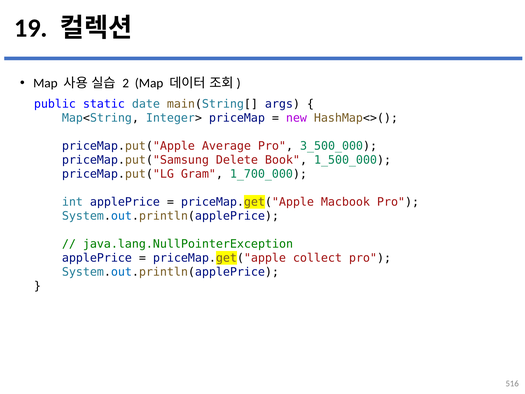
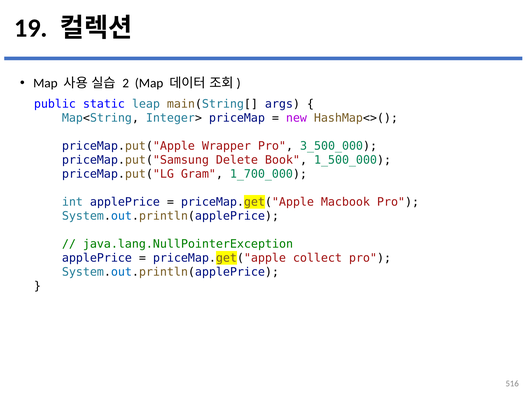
date: date -> leap (146, 104)
Average: Average -> Wrapper (226, 146)
